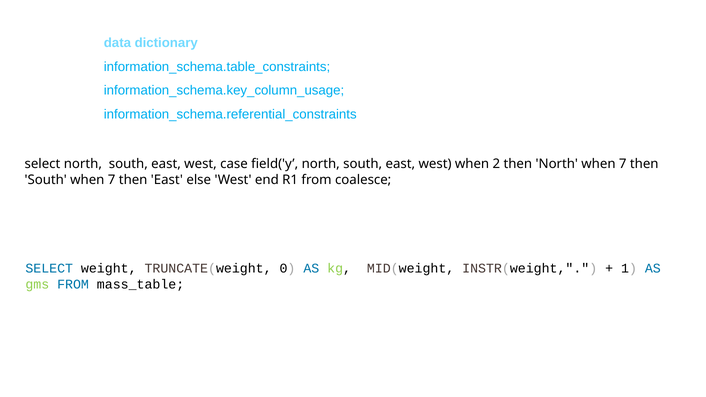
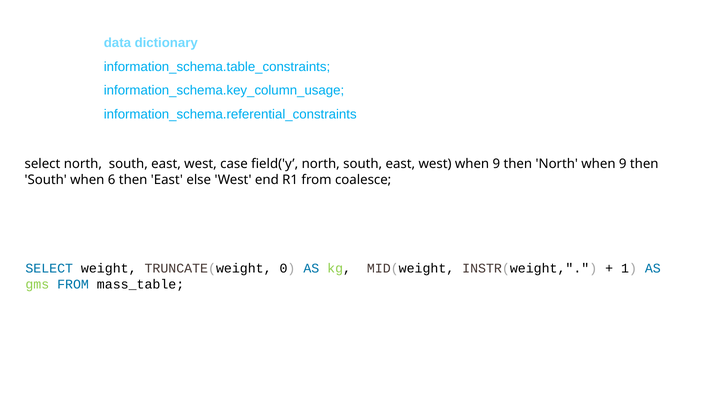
west when 2: 2 -> 9 (496, 164)
North when 7: 7 -> 9 (623, 164)
South when 7: 7 -> 6 (112, 180)
